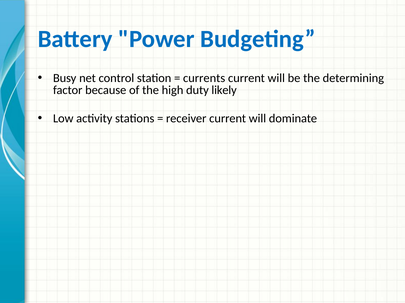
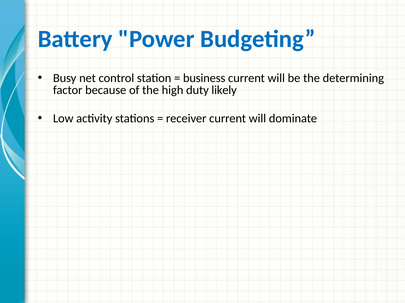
currents: currents -> business (204, 78)
